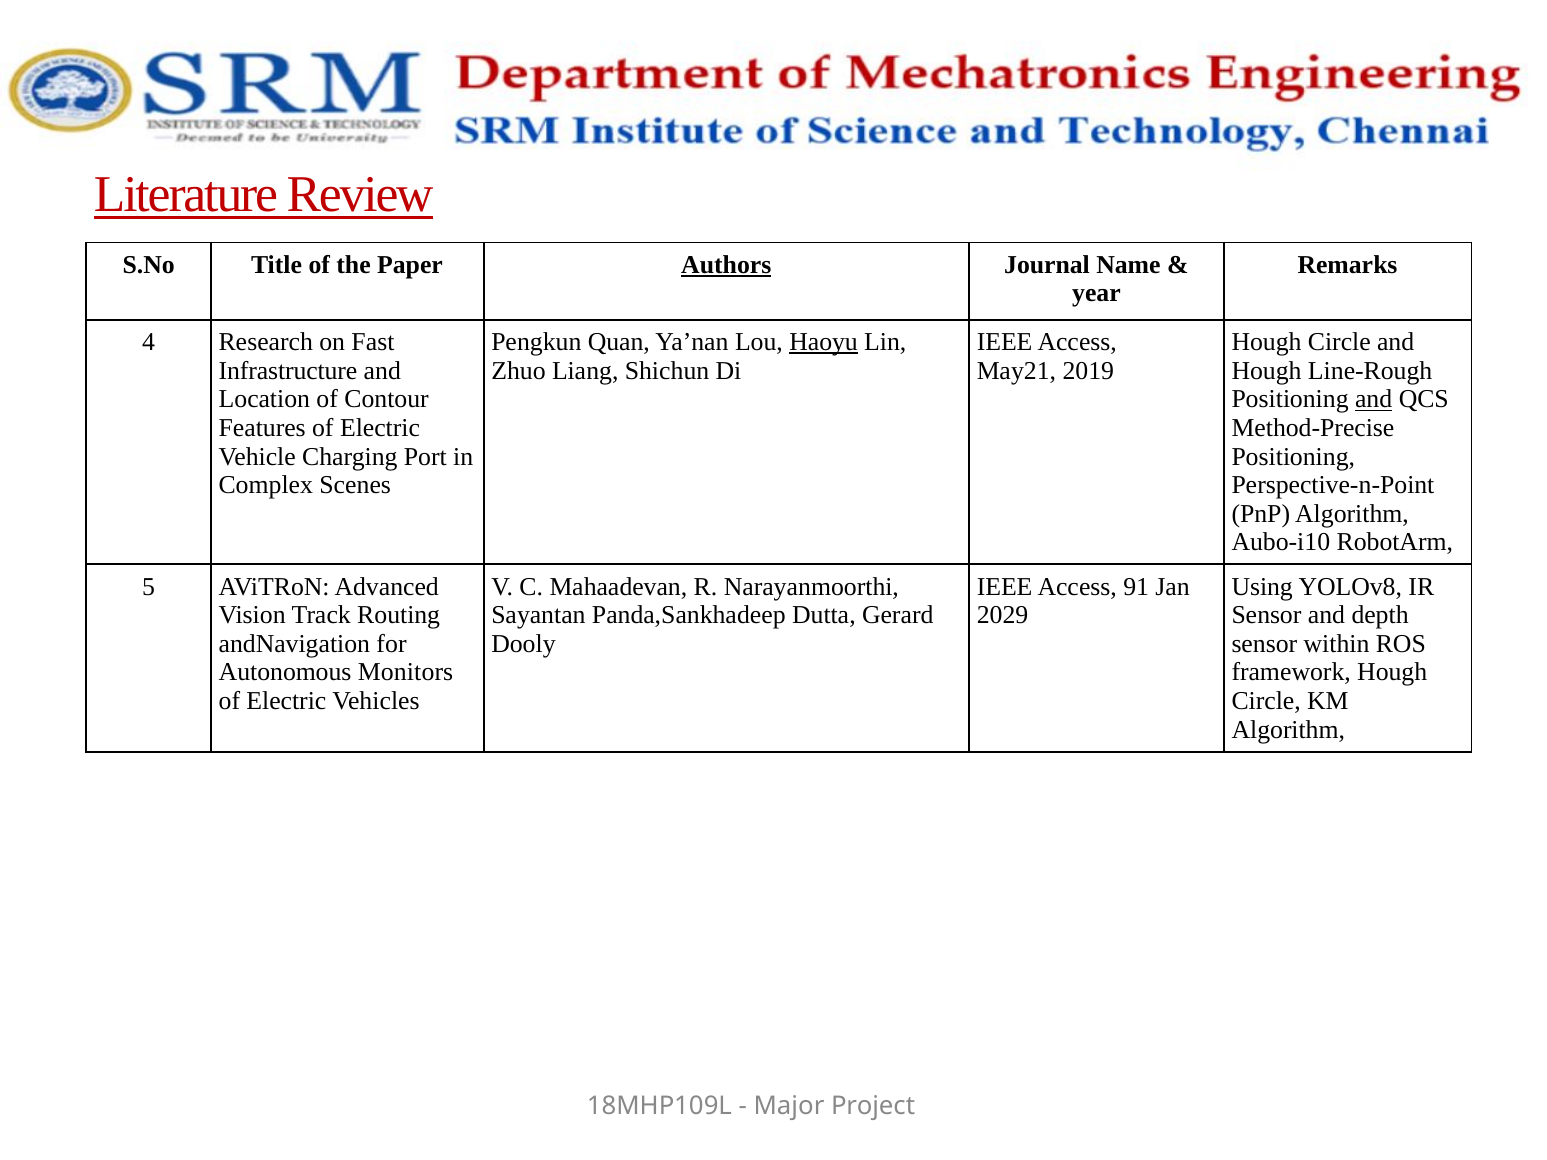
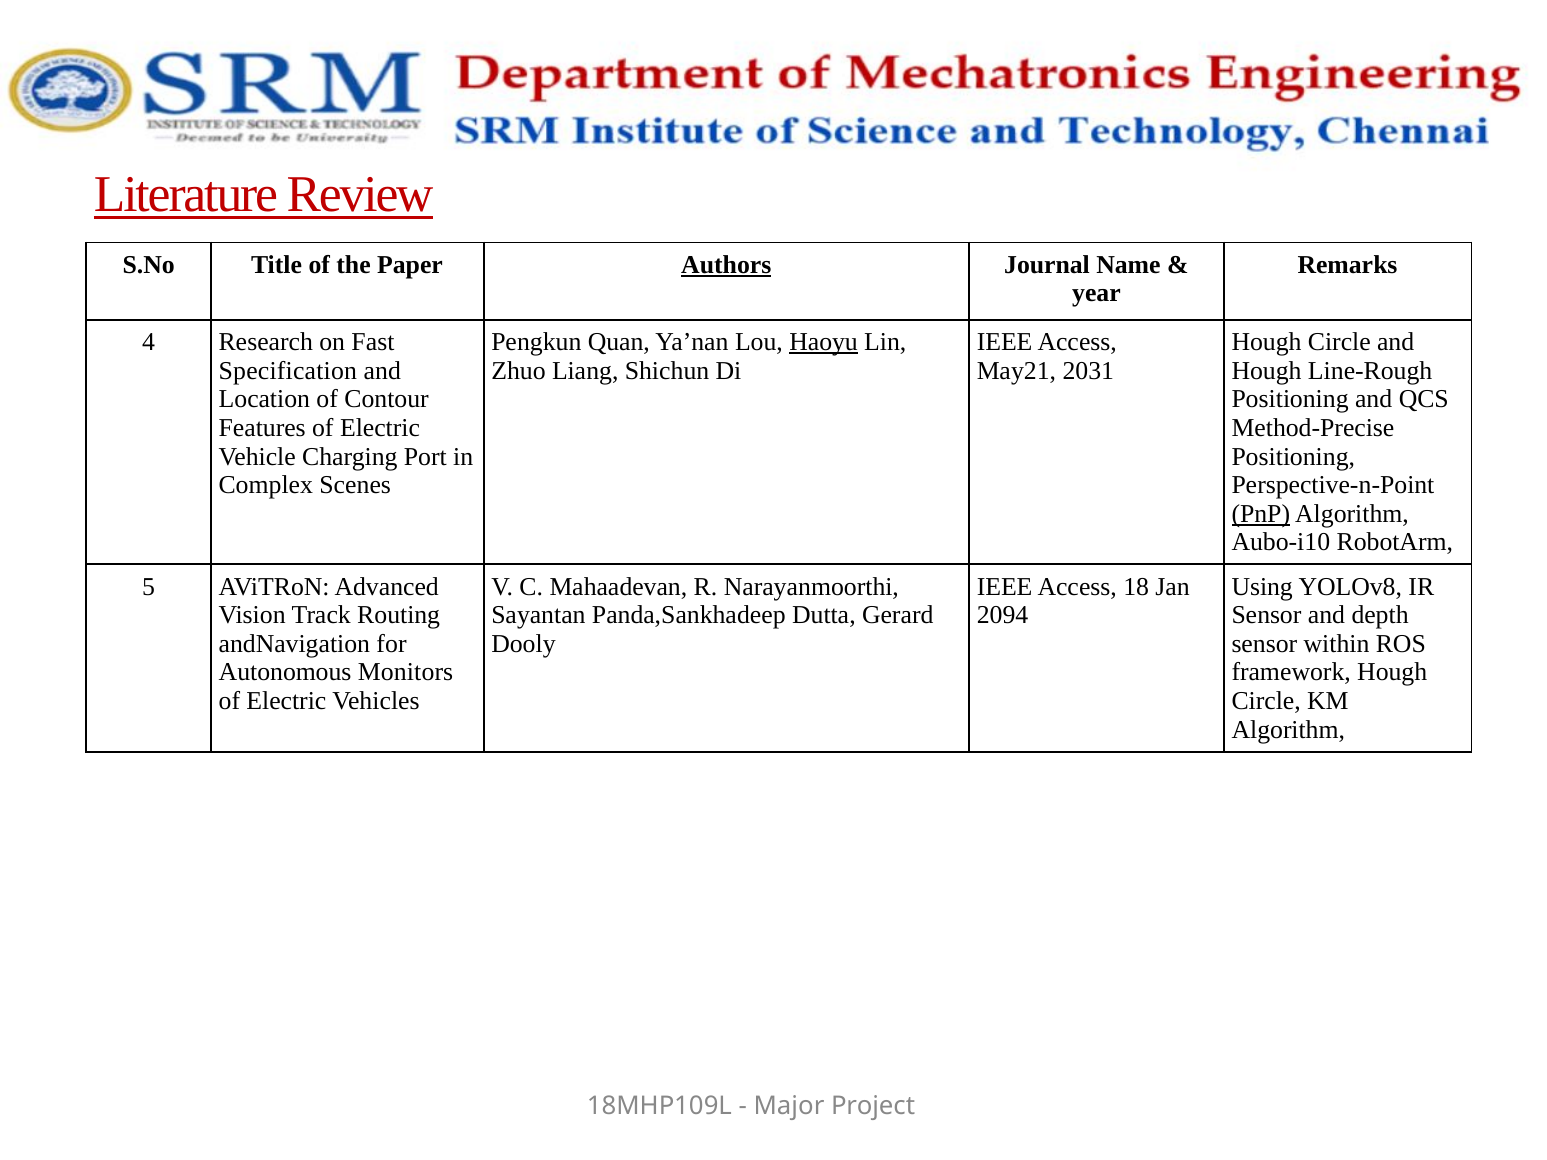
Infrastructure: Infrastructure -> Specification (288, 371)
2019: 2019 -> 2031 (1088, 371)
and underline: present -> none (1374, 399)
PnP underline: none -> present (1261, 514)
91: 91 -> 18 (1136, 587)
2029: 2029 -> 2094 (1003, 615)
